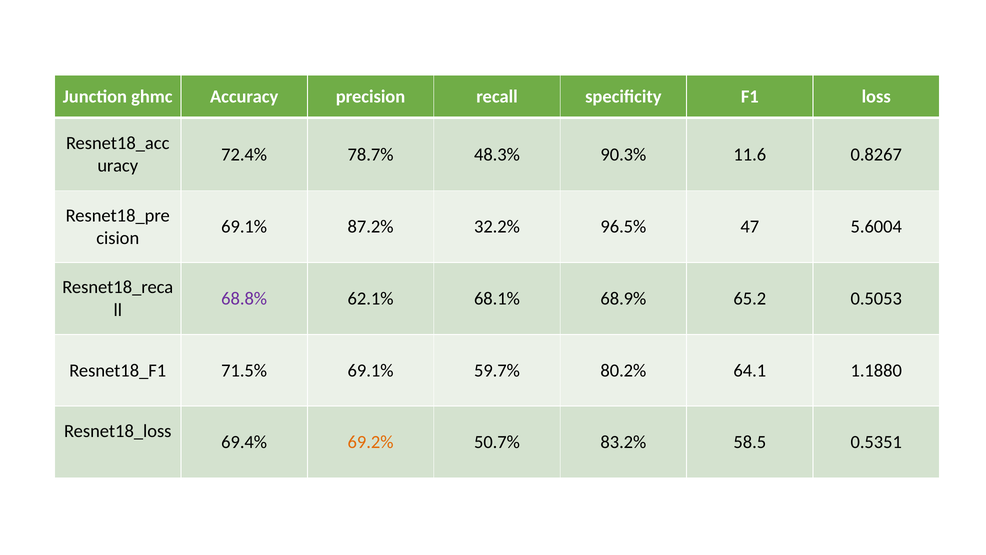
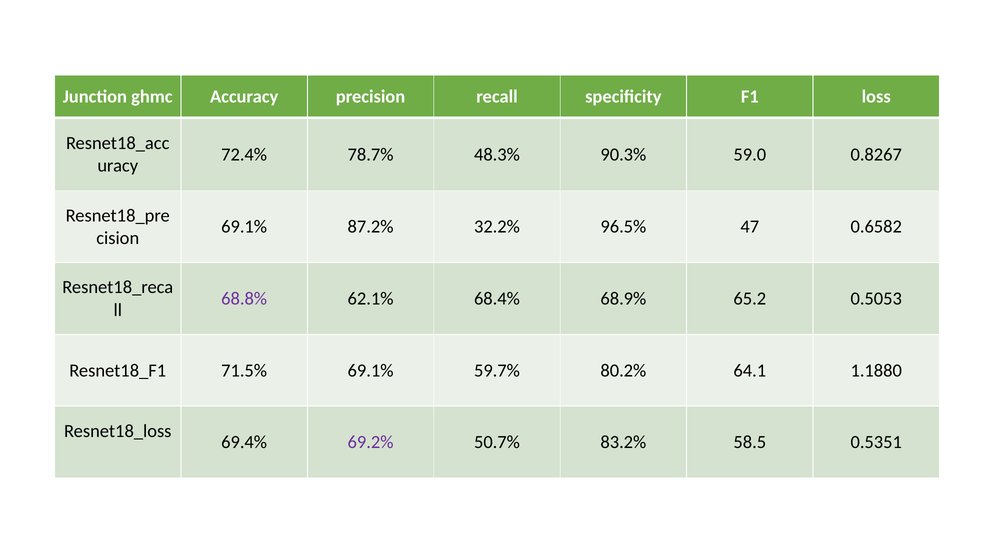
11.6: 11.6 -> 59.0 (750, 154)
5.6004: 5.6004 -> 0.6582 (876, 227)
68.1%: 68.1% -> 68.4% (497, 298)
69.2% colour: orange -> purple (371, 442)
